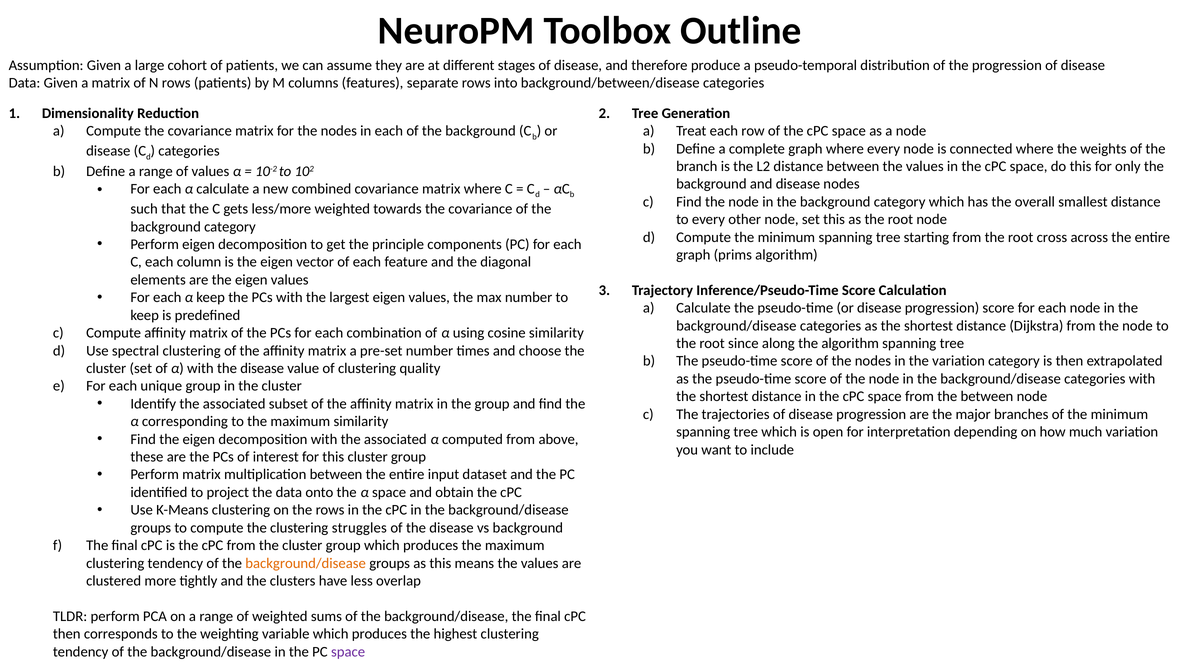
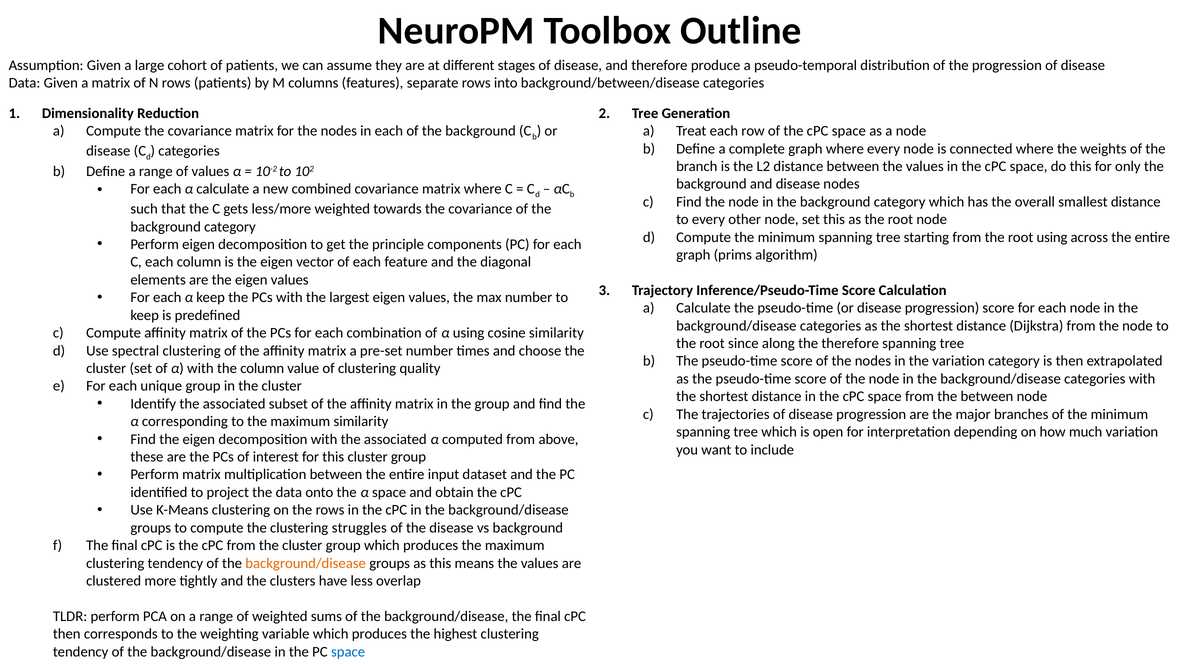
root cross: cross -> using (1052, 237)
the algorithm: algorithm -> therefore (850, 343)
with the disease: disease -> column (262, 368)
space colour: purple -> blue (348, 651)
